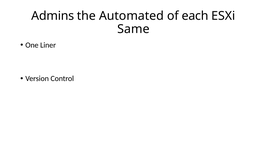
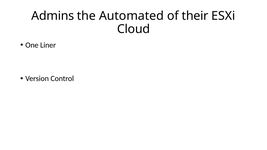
each: each -> their (195, 16)
Same: Same -> Cloud (134, 29)
